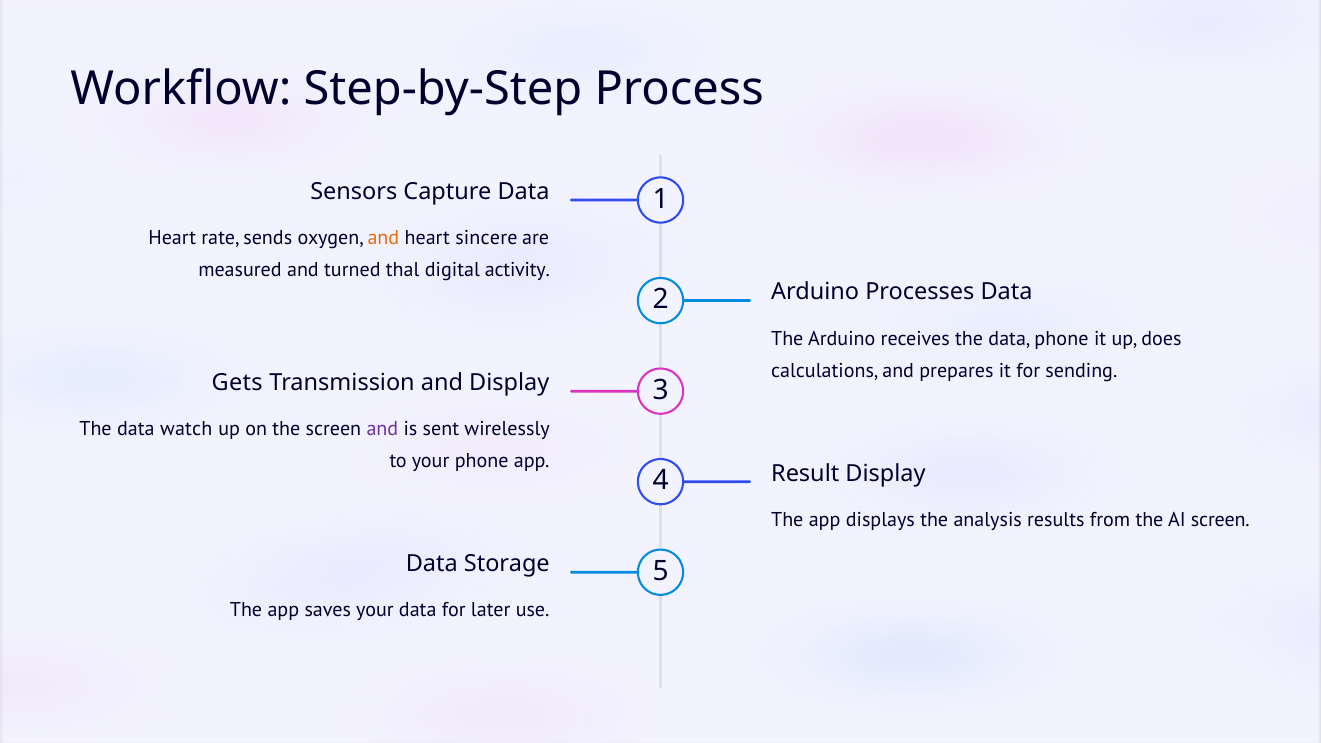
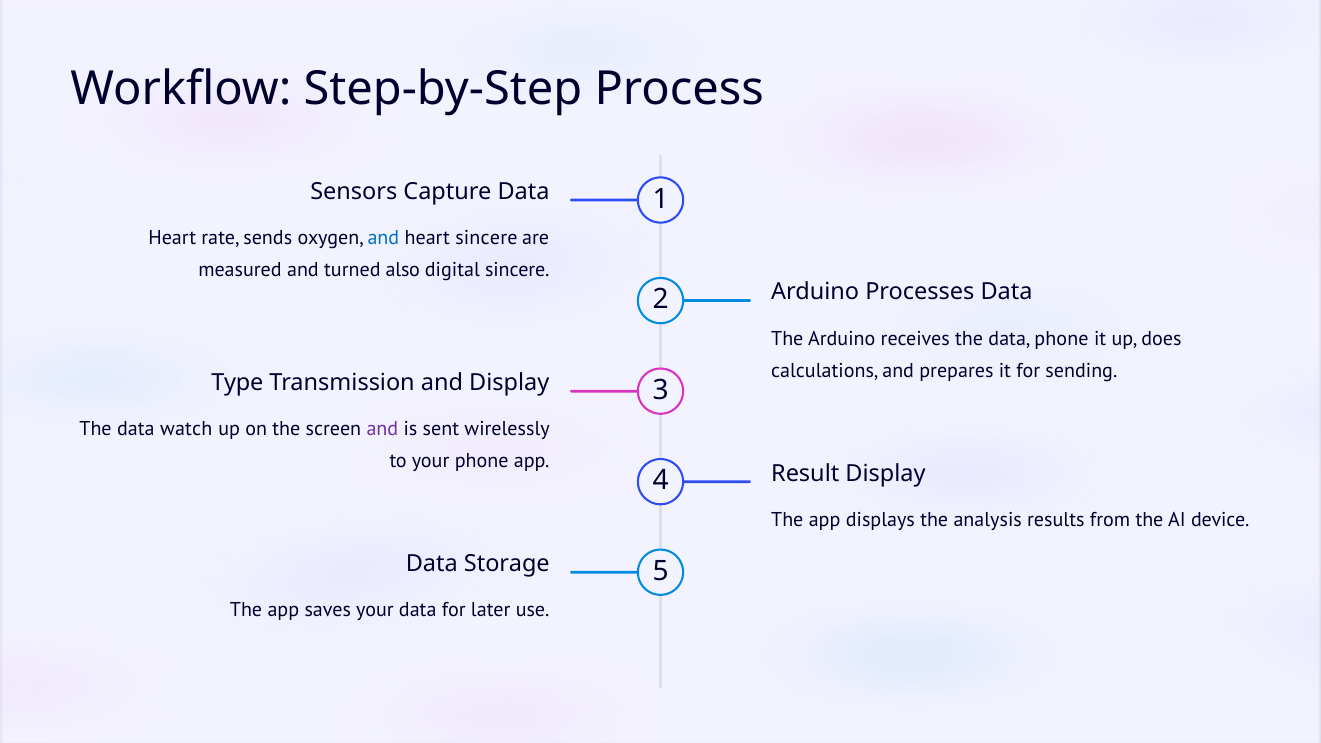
and colour: orange -> blue (383, 238)
thal: thal -> also (403, 270)
digital activity: activity -> sincere (517, 270)
Gets: Gets -> Type (237, 383)
AI screen: screen -> device (1220, 520)
